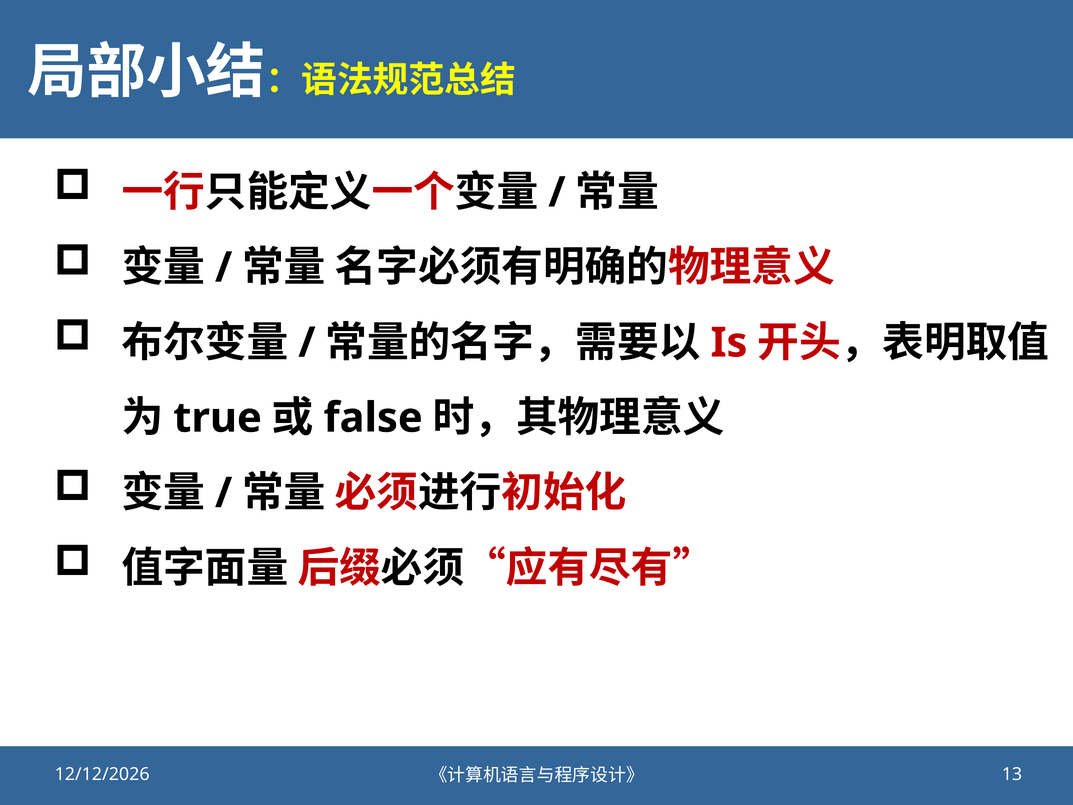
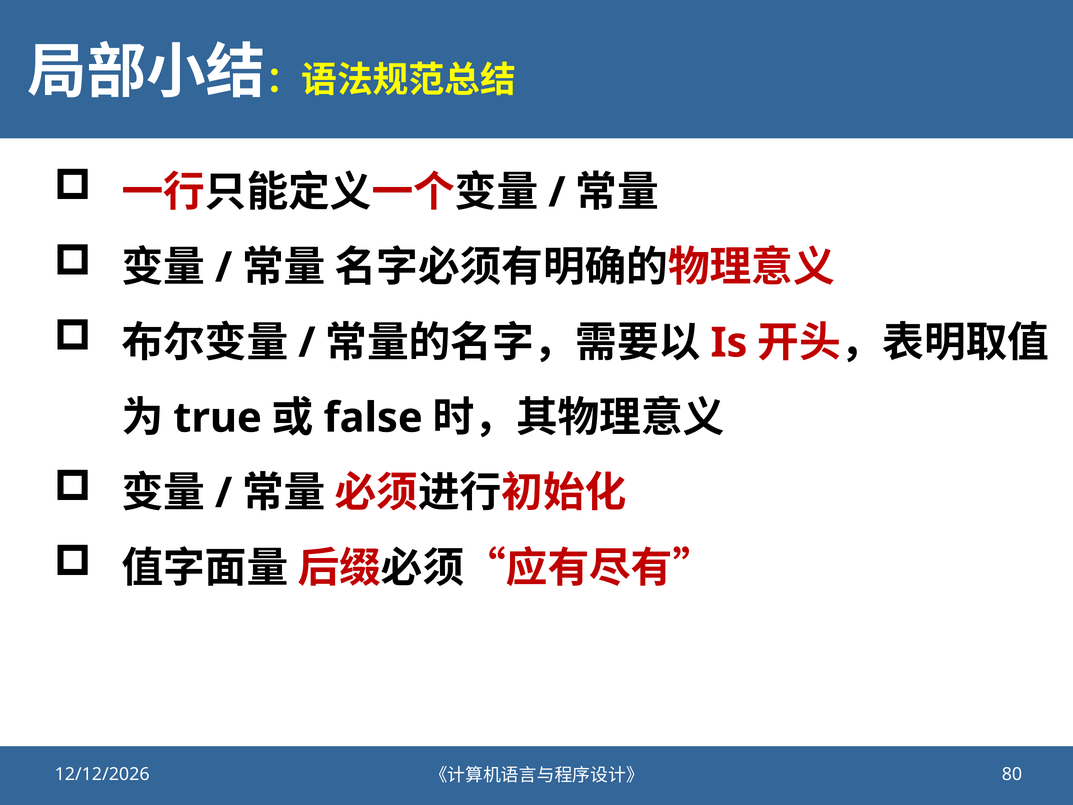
13: 13 -> 80 (1012, 774)
